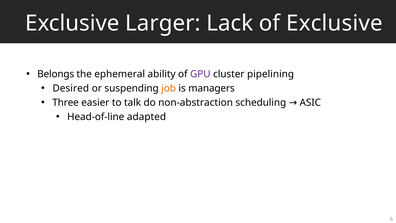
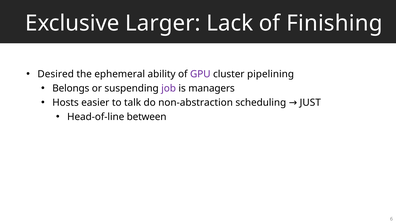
of Exclusive: Exclusive -> Finishing (334, 23)
Belongs: Belongs -> Desired (56, 74)
Desired: Desired -> Belongs (71, 88)
job colour: orange -> purple (169, 88)
Three: Three -> Hosts (66, 103)
ASIC: ASIC -> JUST (310, 103)
adapted: adapted -> between (147, 117)
